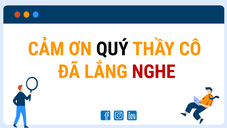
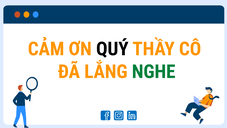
NGHE colour: red -> green (154, 72)
